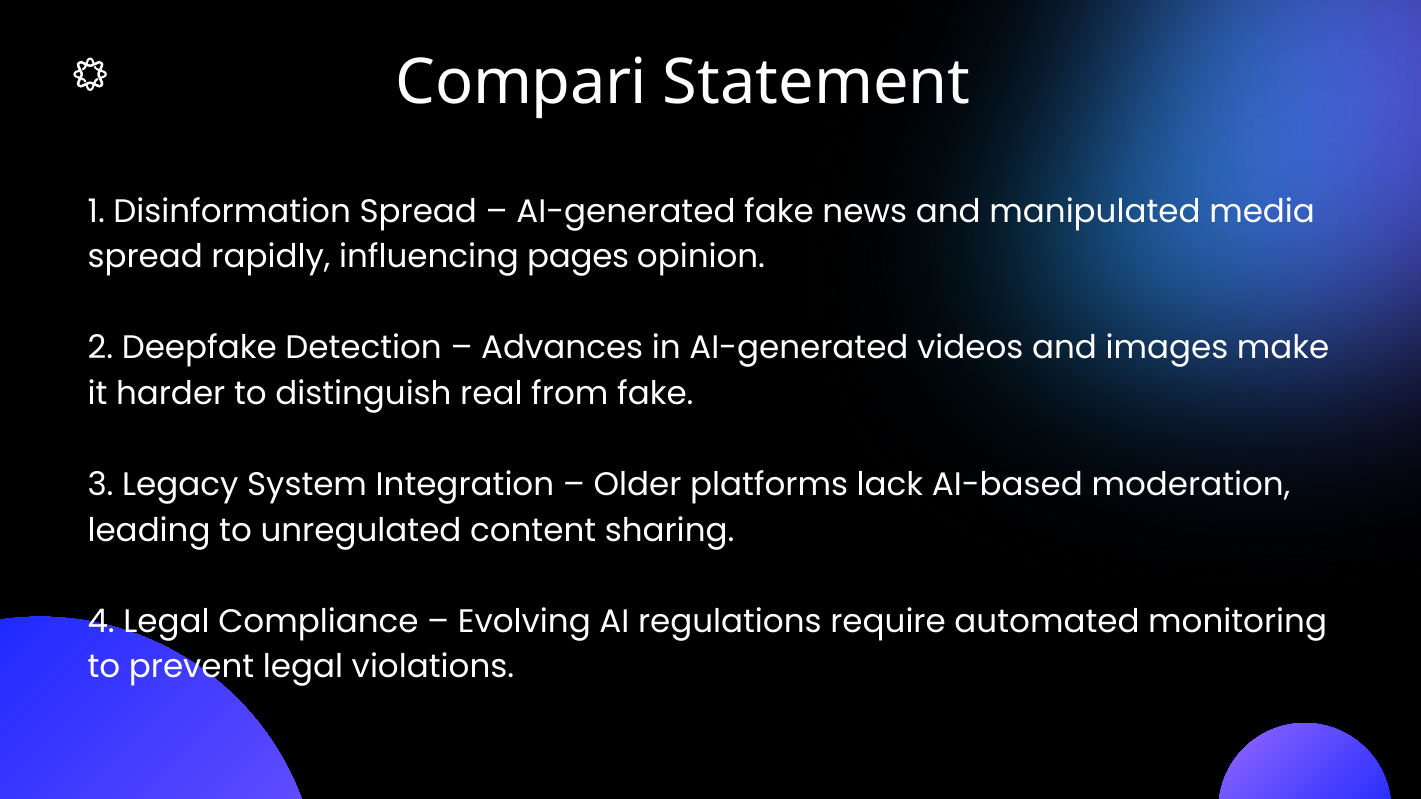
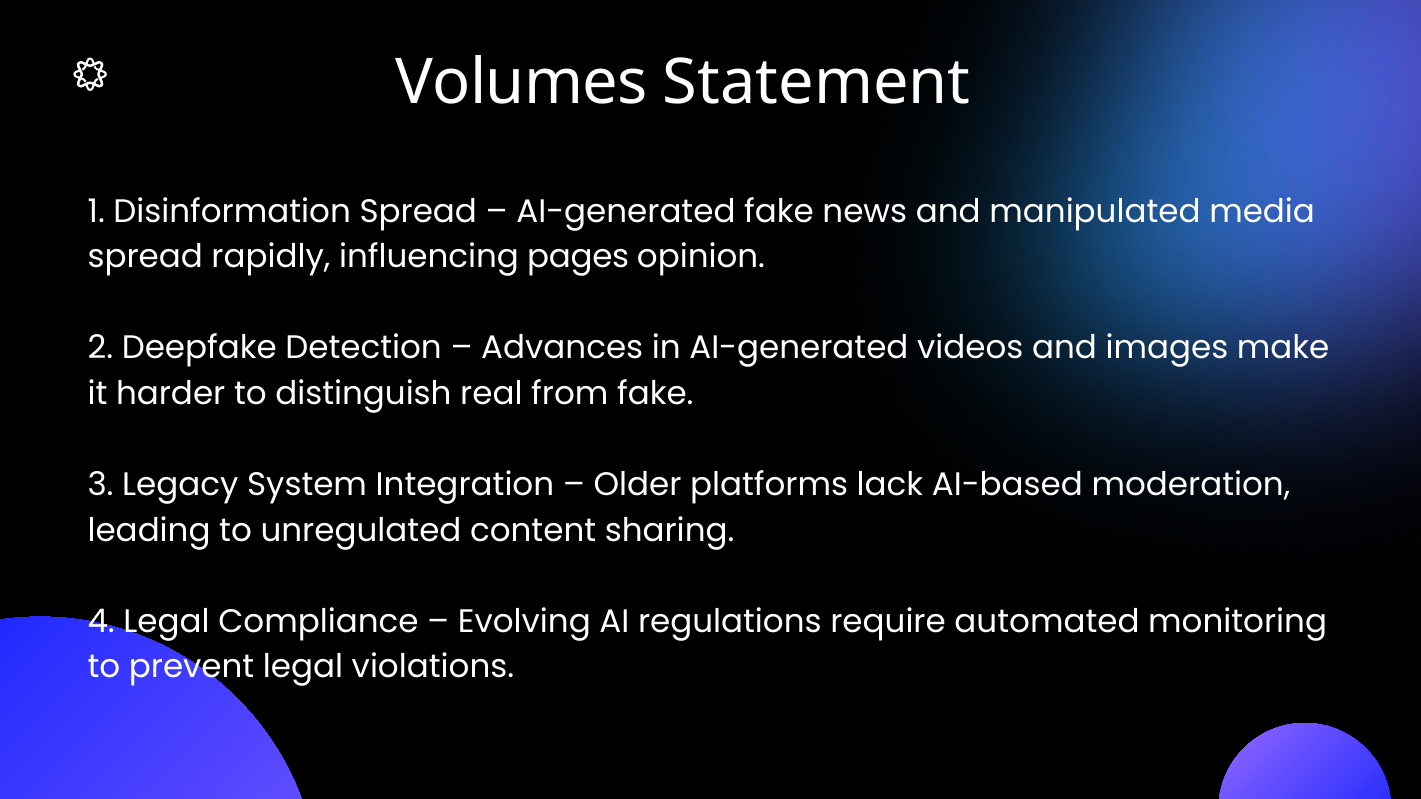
Compari: Compari -> Volumes (521, 83)
